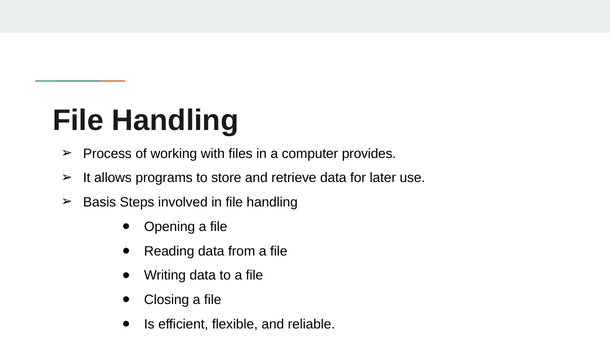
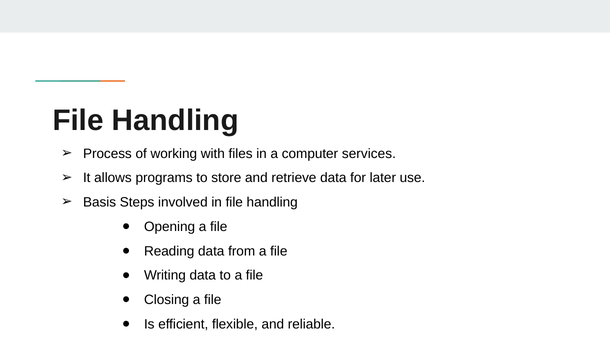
provides: provides -> services (369, 154)
